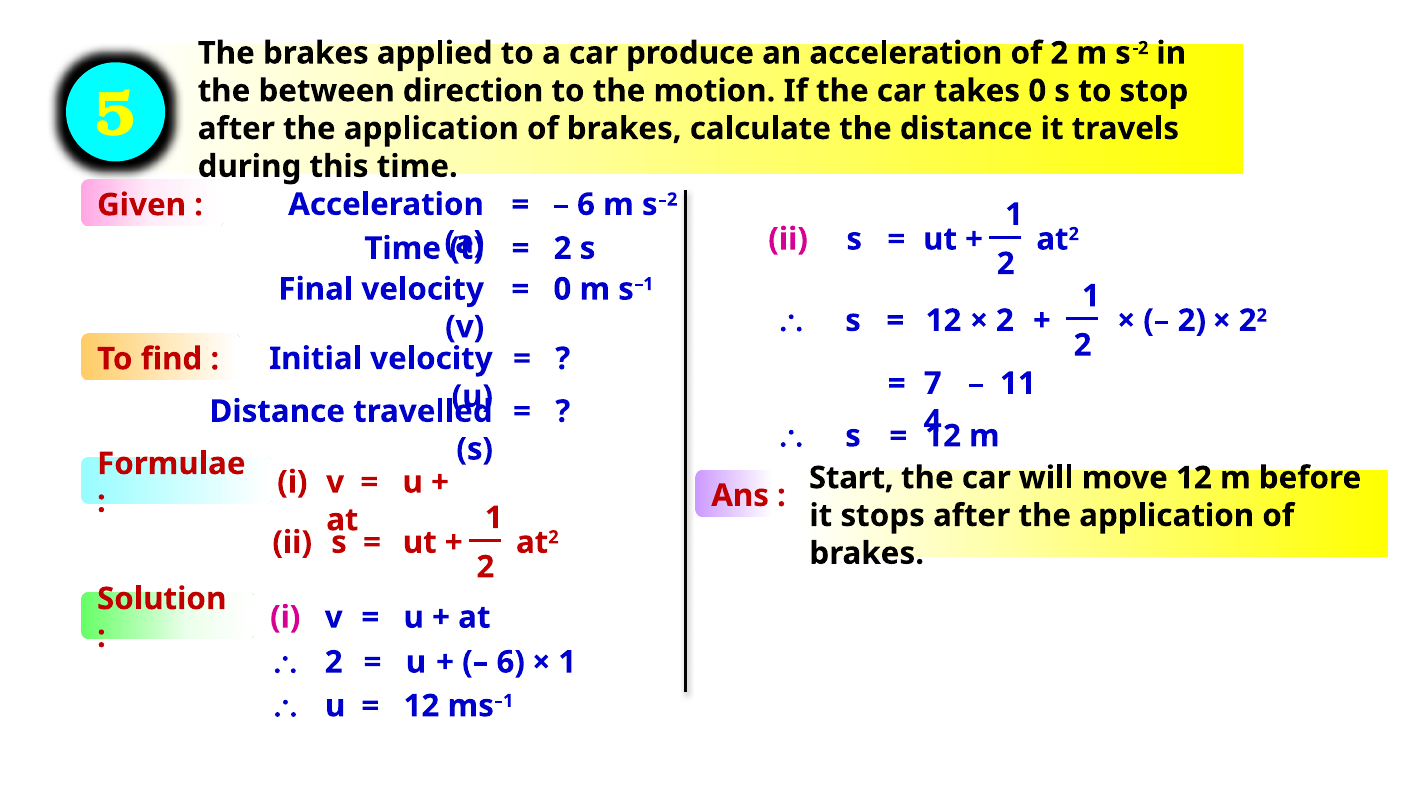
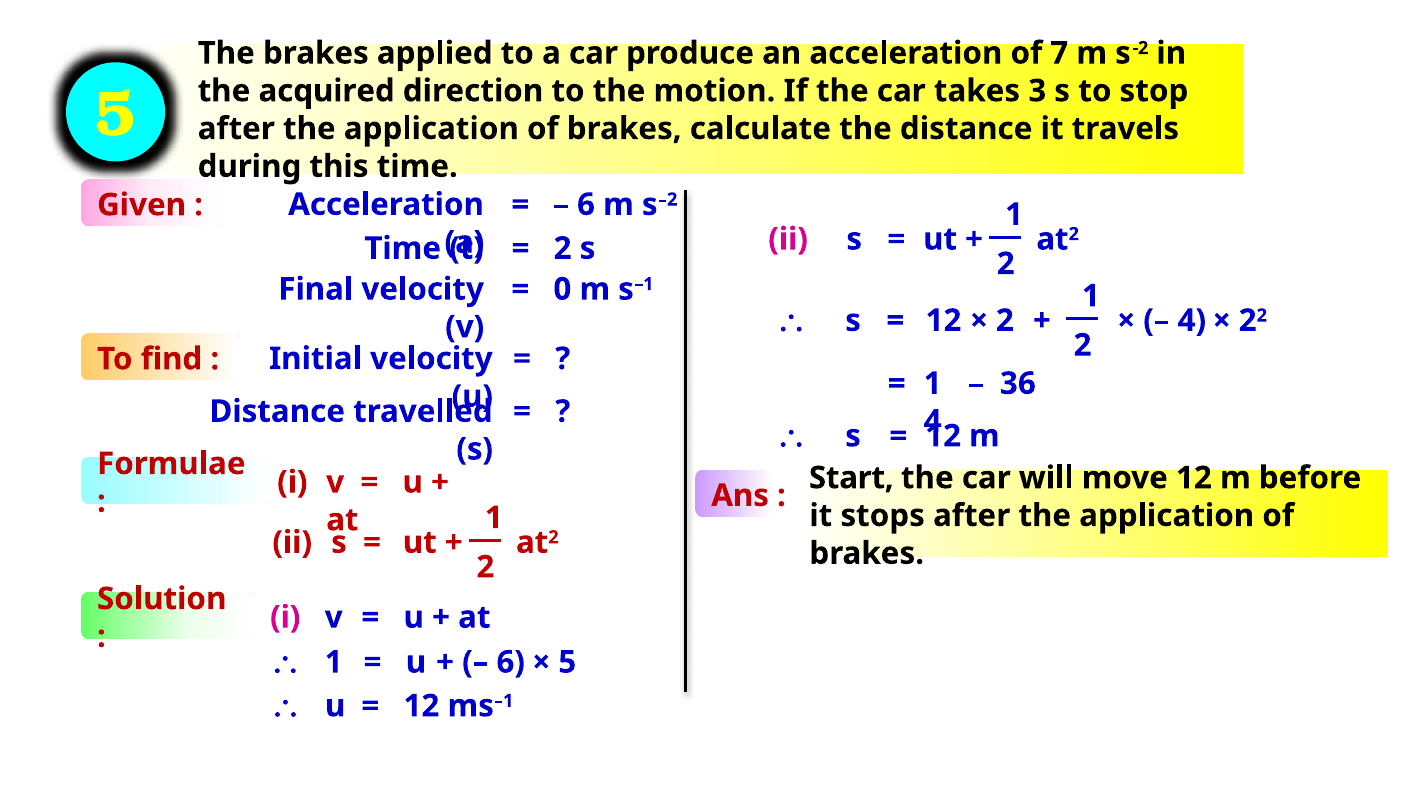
of 2: 2 -> 7 (1059, 53)
between: between -> acquired (327, 91)
takes 0: 0 -> 3 (1037, 91)
2: 2 -> 4 (1192, 320)
7: 7 -> 1 (933, 383)
11: 11 -> 36 (1018, 383)
2: 2 -> 1 (334, 662)
1: 1 -> 5 (567, 662)
